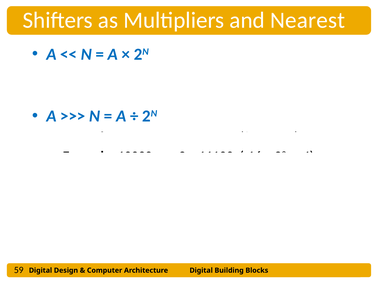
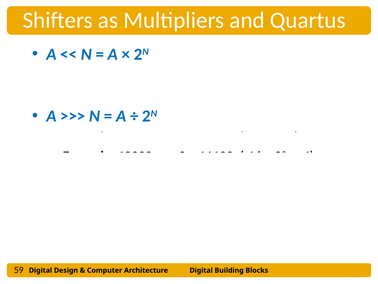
Nearest: Nearest -> Quartus (308, 20)
